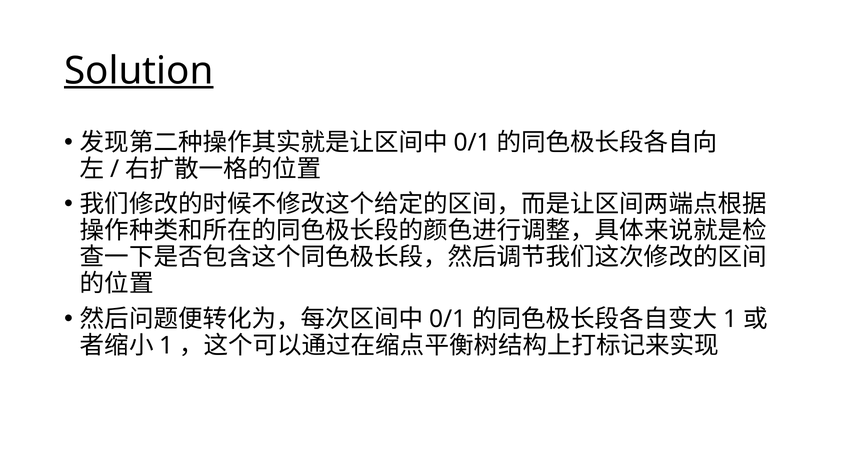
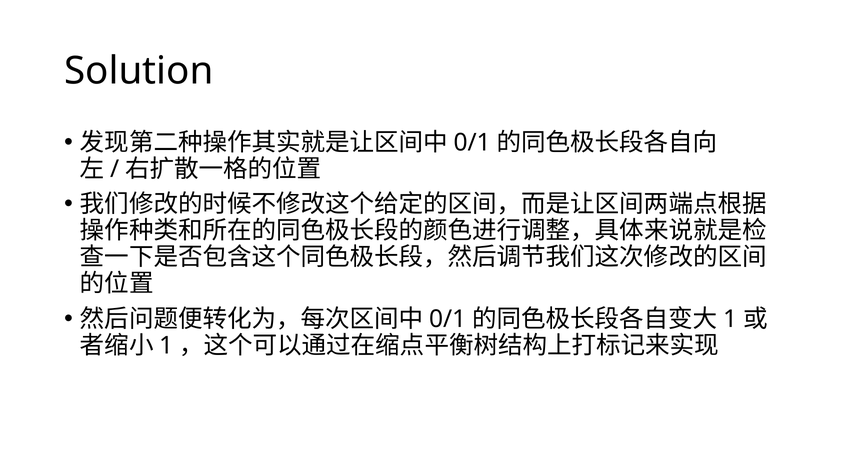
Solution underline: present -> none (139, 71)
